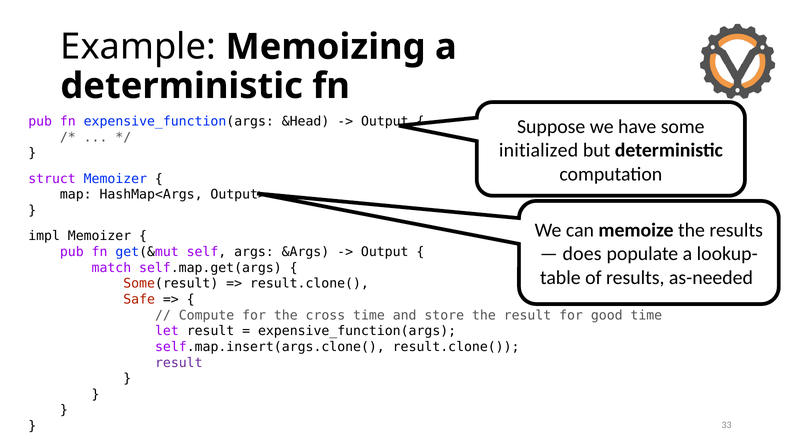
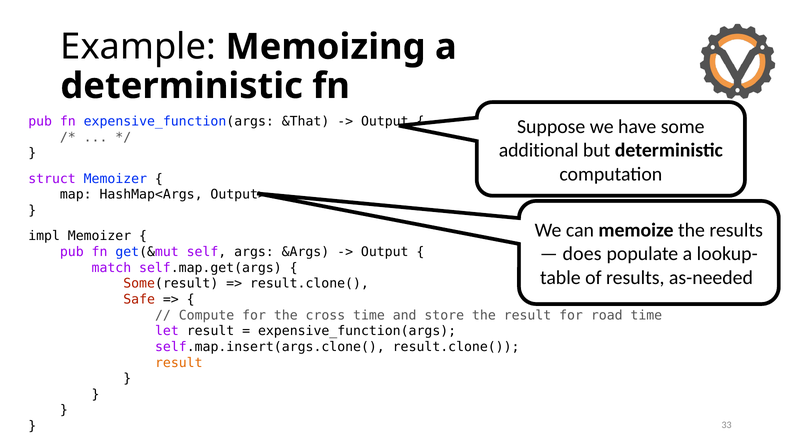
&Head: &Head -> &That (306, 122)
initialized: initialized -> additional (539, 150)
good: good -> road (607, 316)
result colour: purple -> orange (179, 363)
